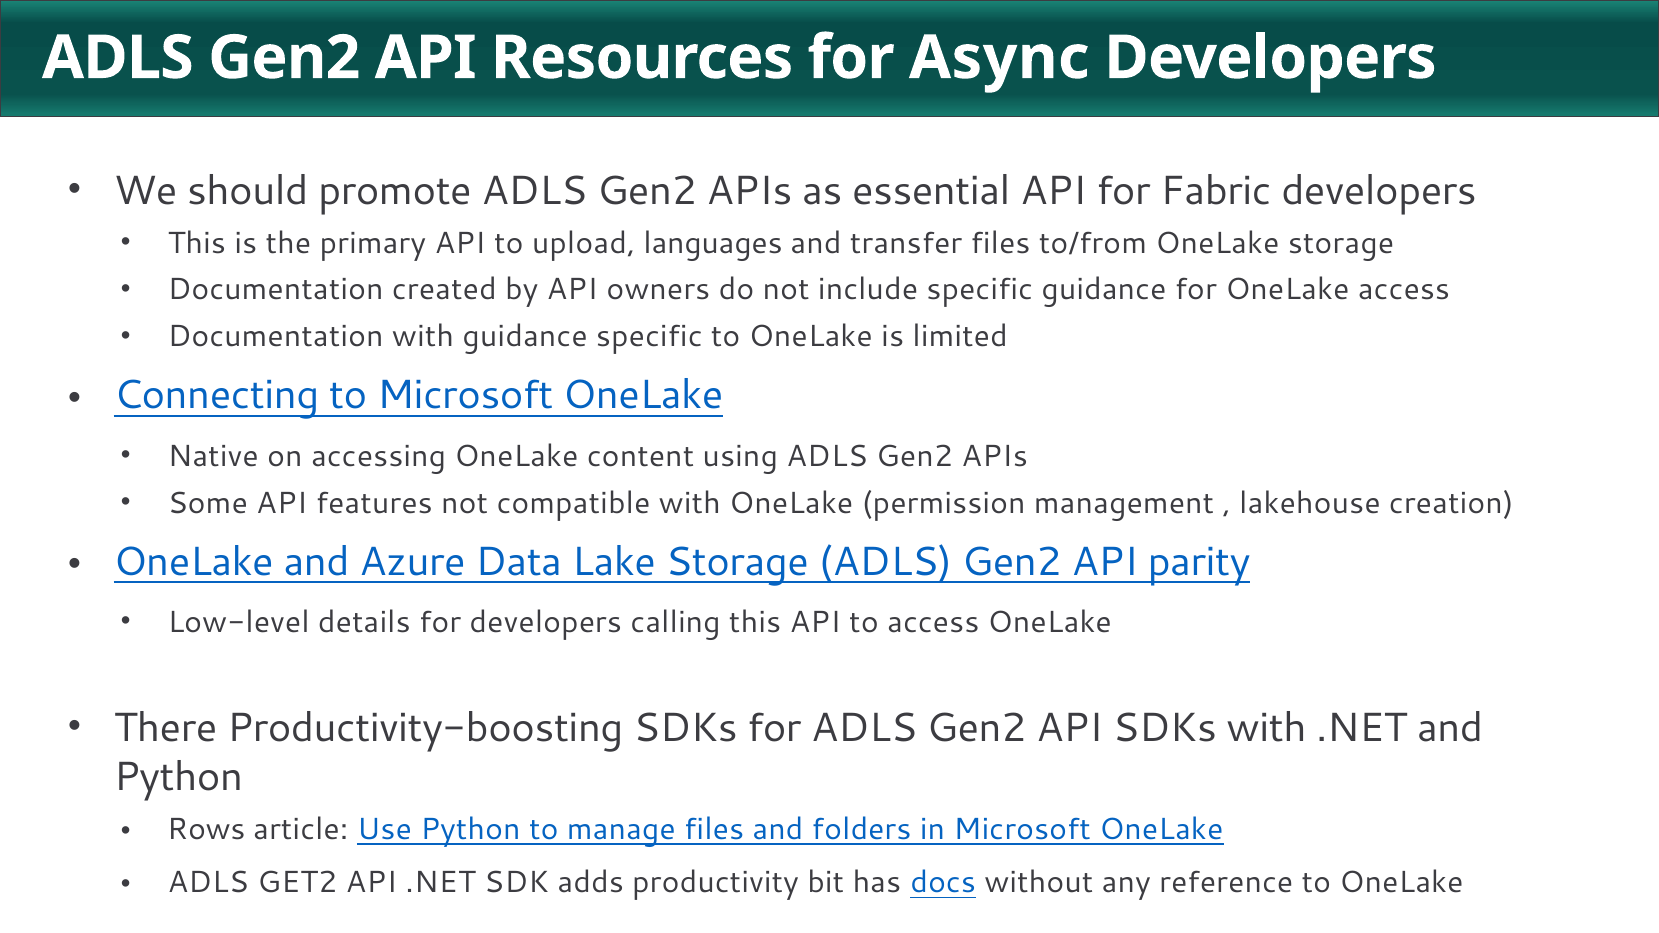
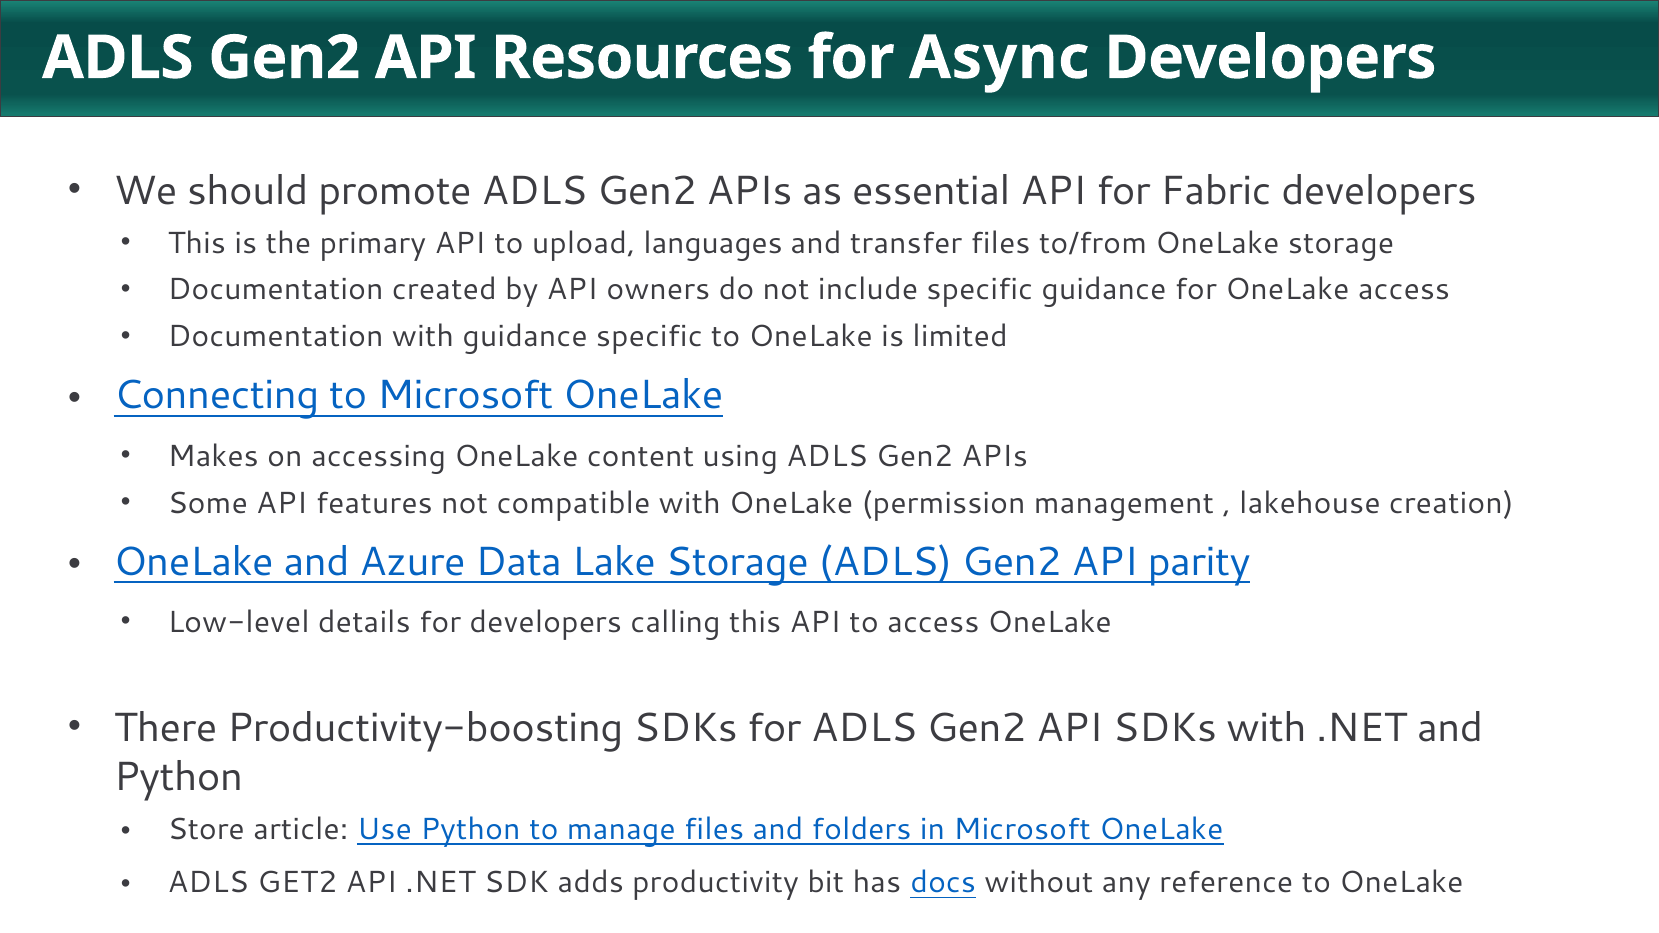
Native: Native -> Makes (213, 456)
Rows: Rows -> Store (206, 829)
